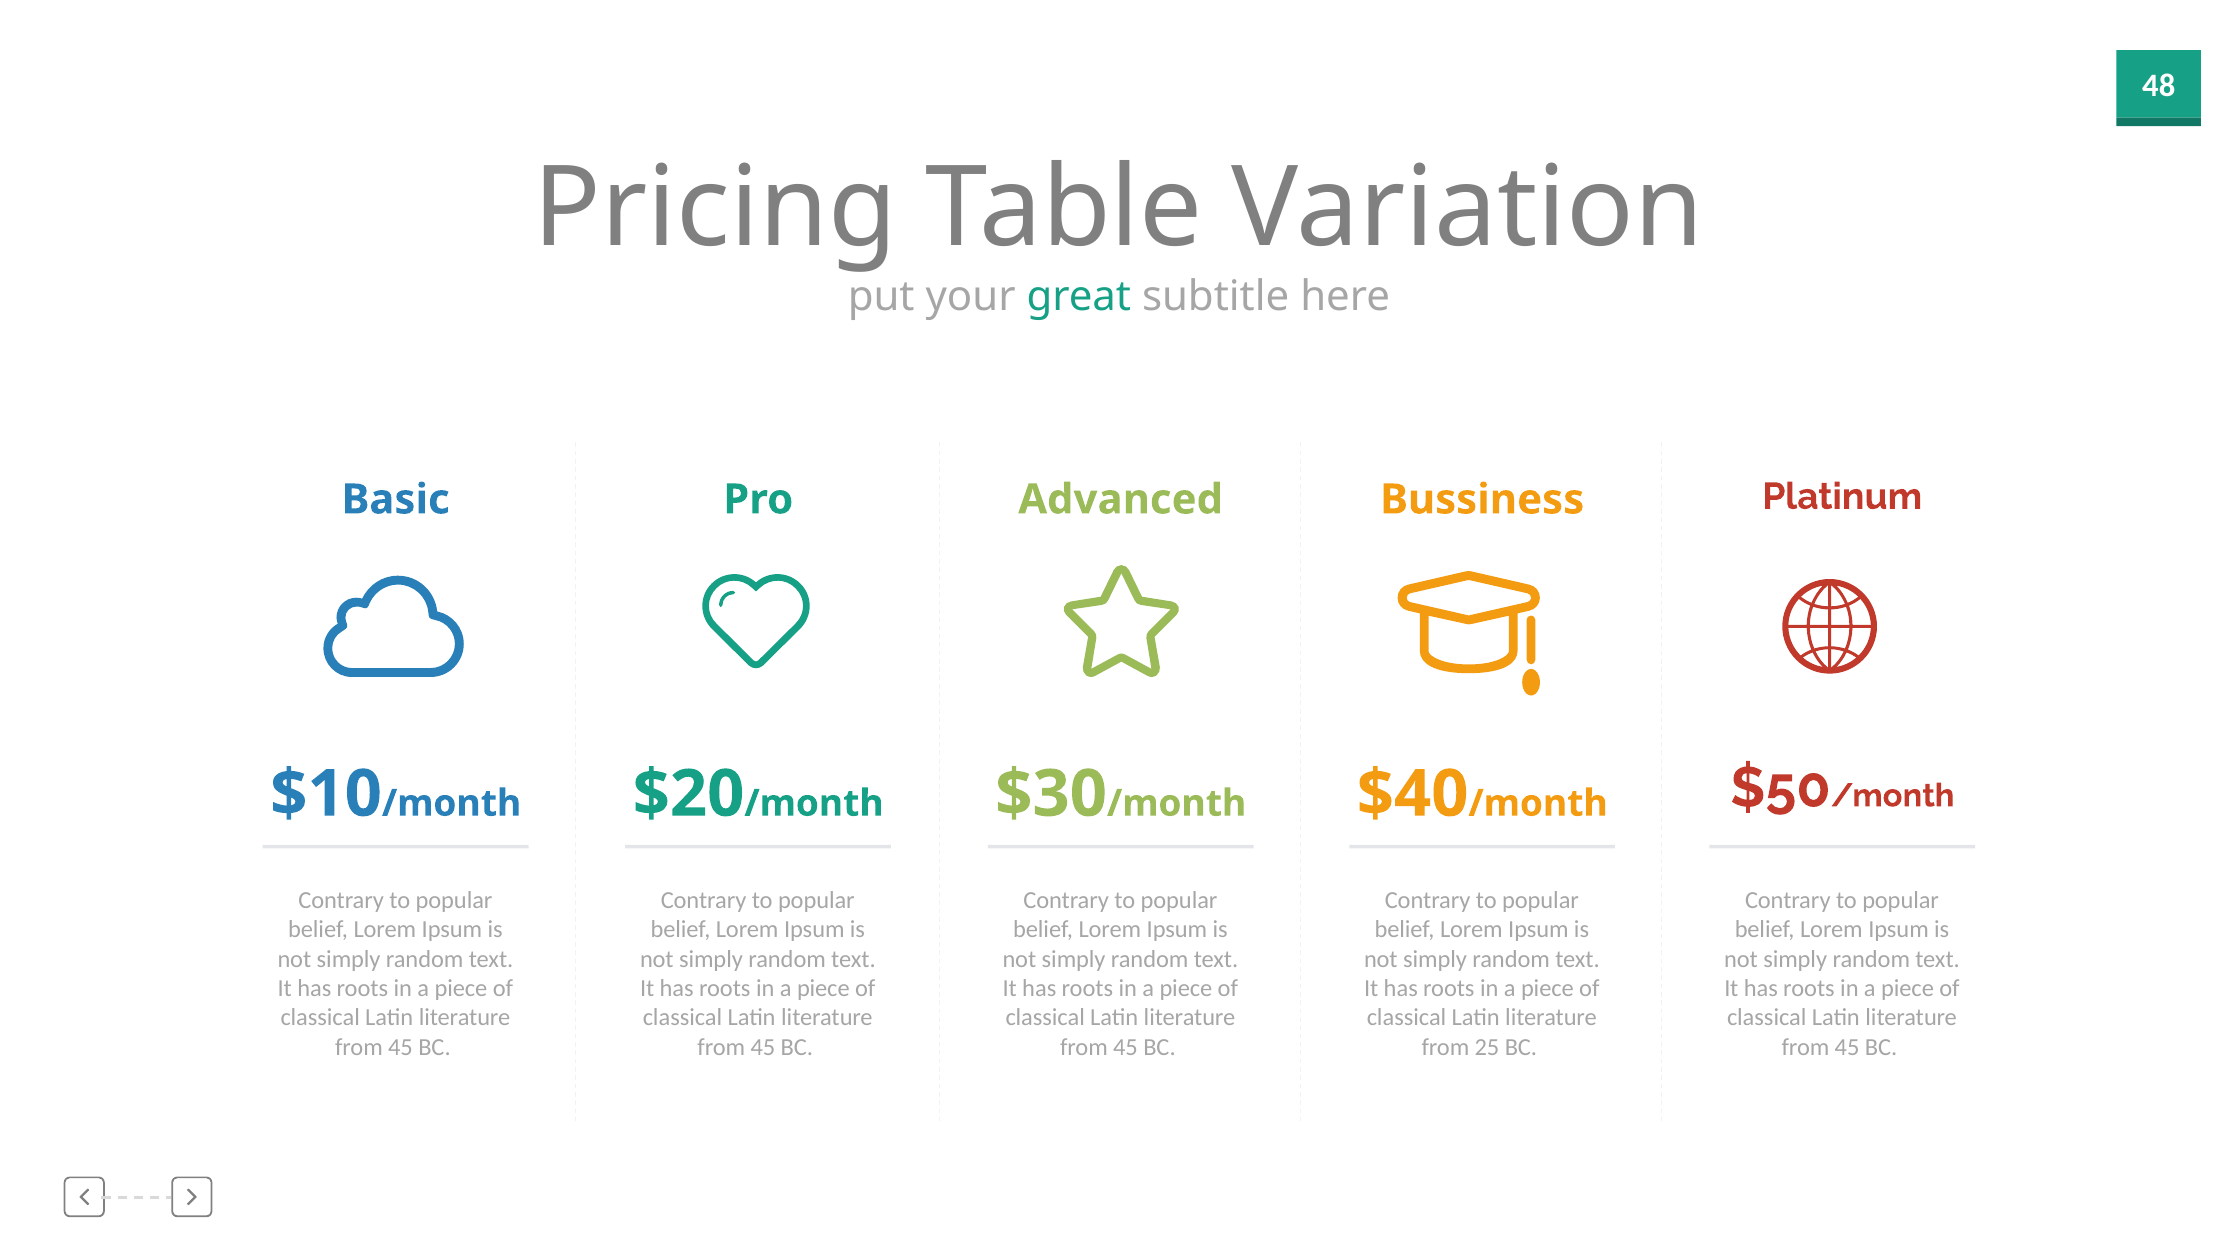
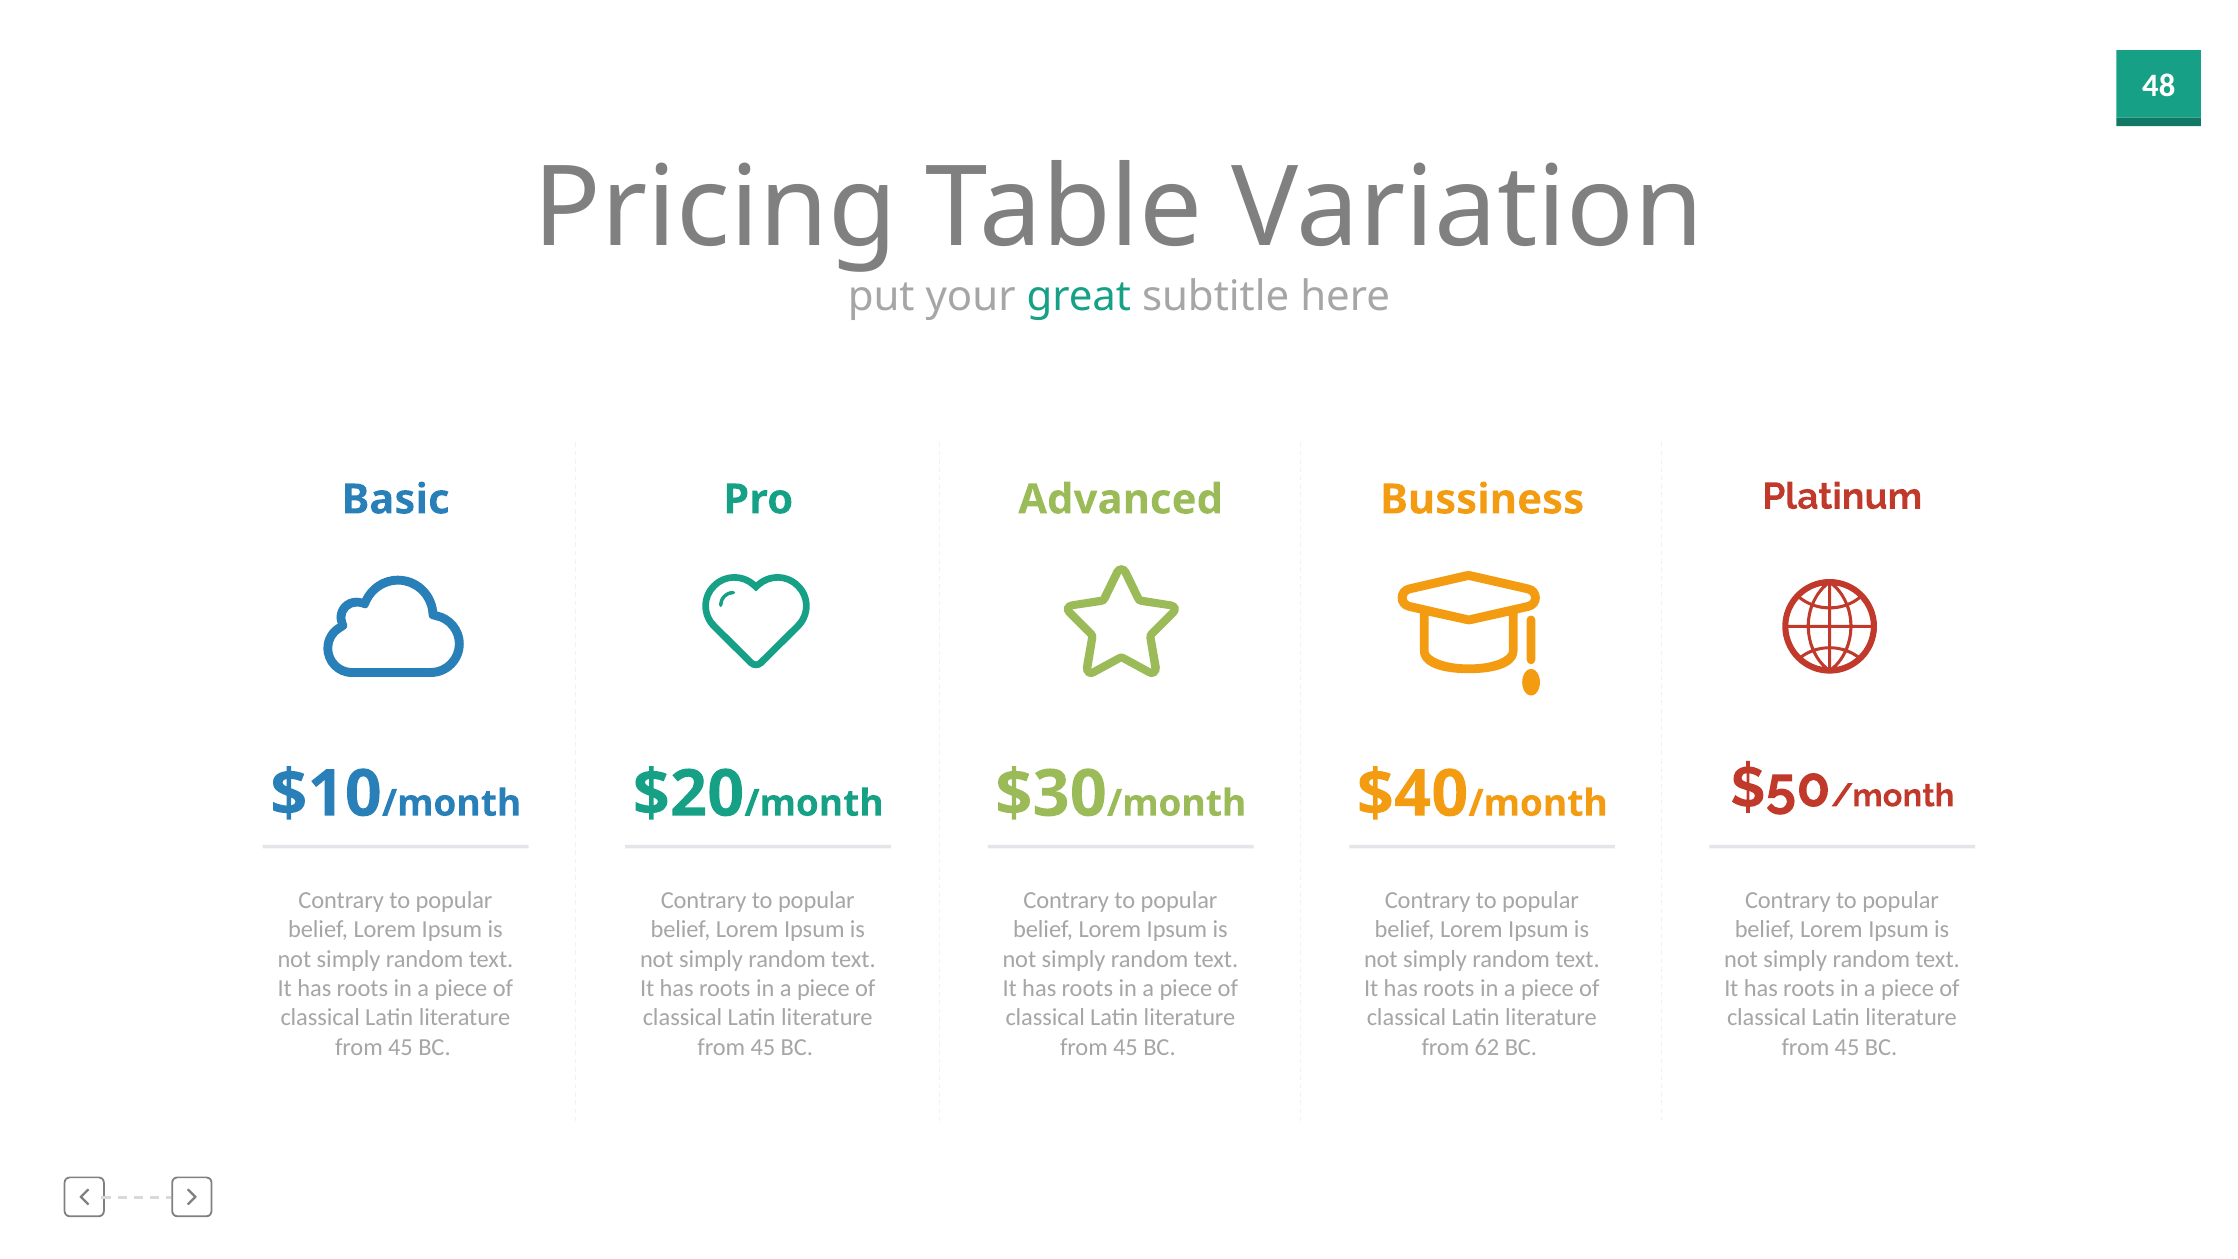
25: 25 -> 62 (1487, 1047)
